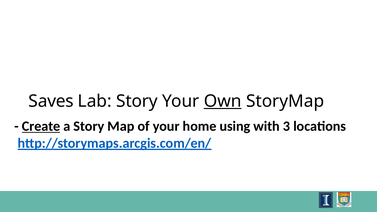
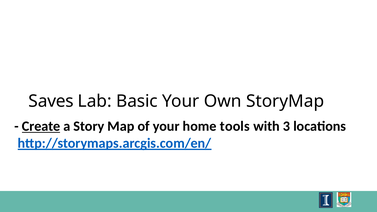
Lab Story: Story -> Basic (137, 101)
Own underline: present -> none (223, 101)
using: using -> tools (235, 126)
